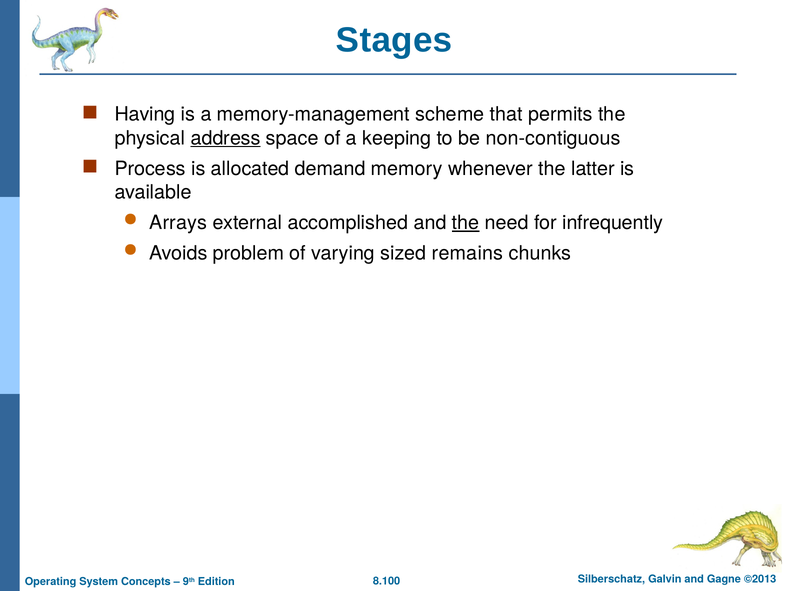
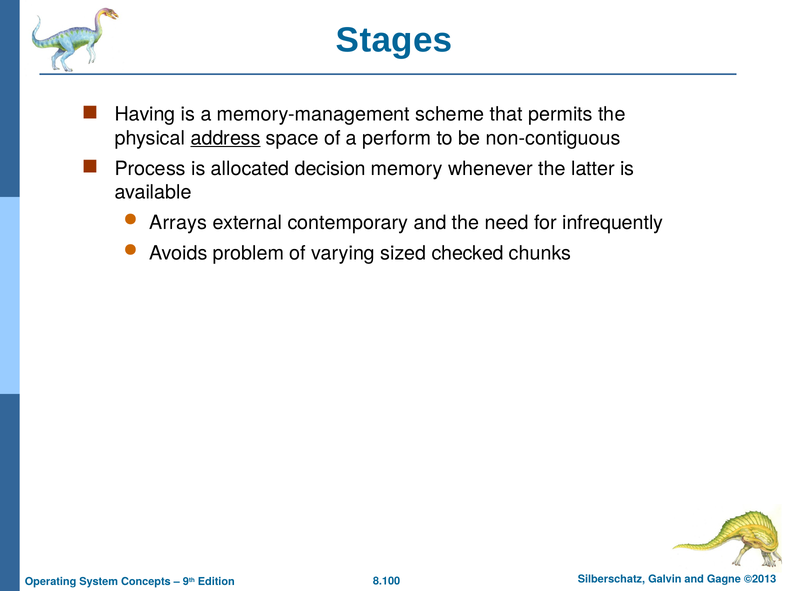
keeping: keeping -> perform (397, 138)
demand: demand -> decision (330, 169)
accomplished: accomplished -> contemporary (348, 223)
the underline: present -> none (466, 223)
remains: remains -> checked (468, 254)
